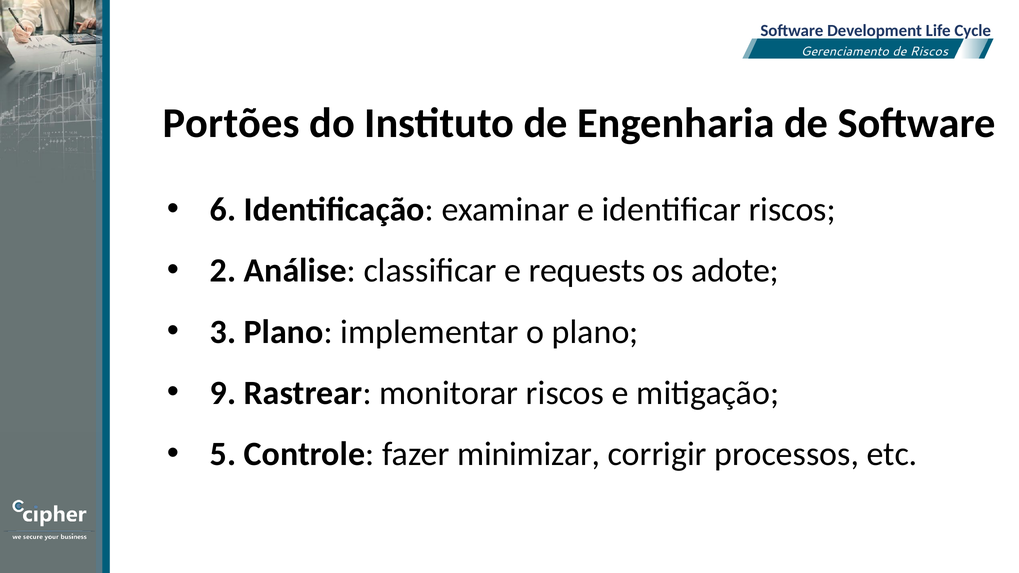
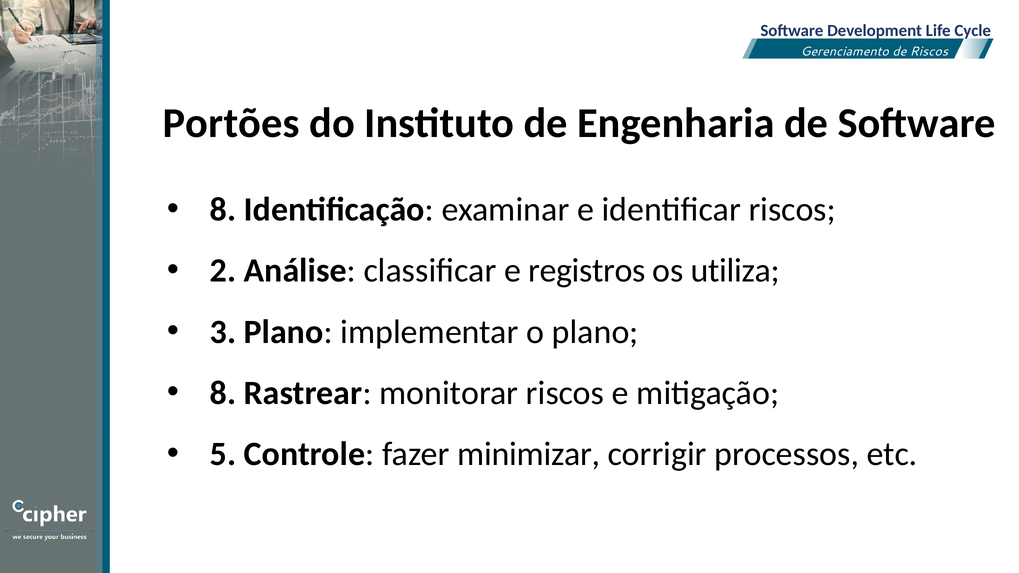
6: 6 -> 8 (223, 210)
requests: requests -> registros (587, 271)
adote: adote -> utiliza (735, 271)
9: 9 -> 8 (223, 393)
